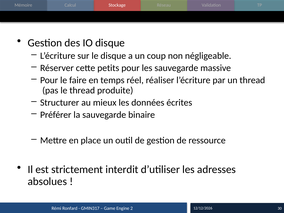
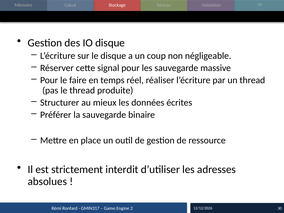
petits: petits -> signal (108, 68)
